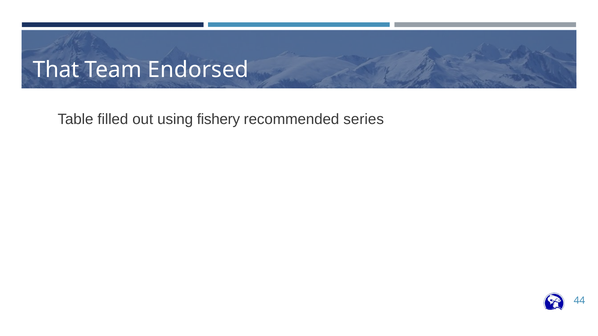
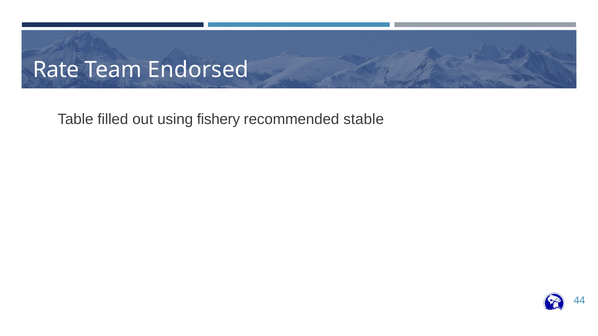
That: That -> Rate (56, 70)
series: series -> stable (364, 119)
